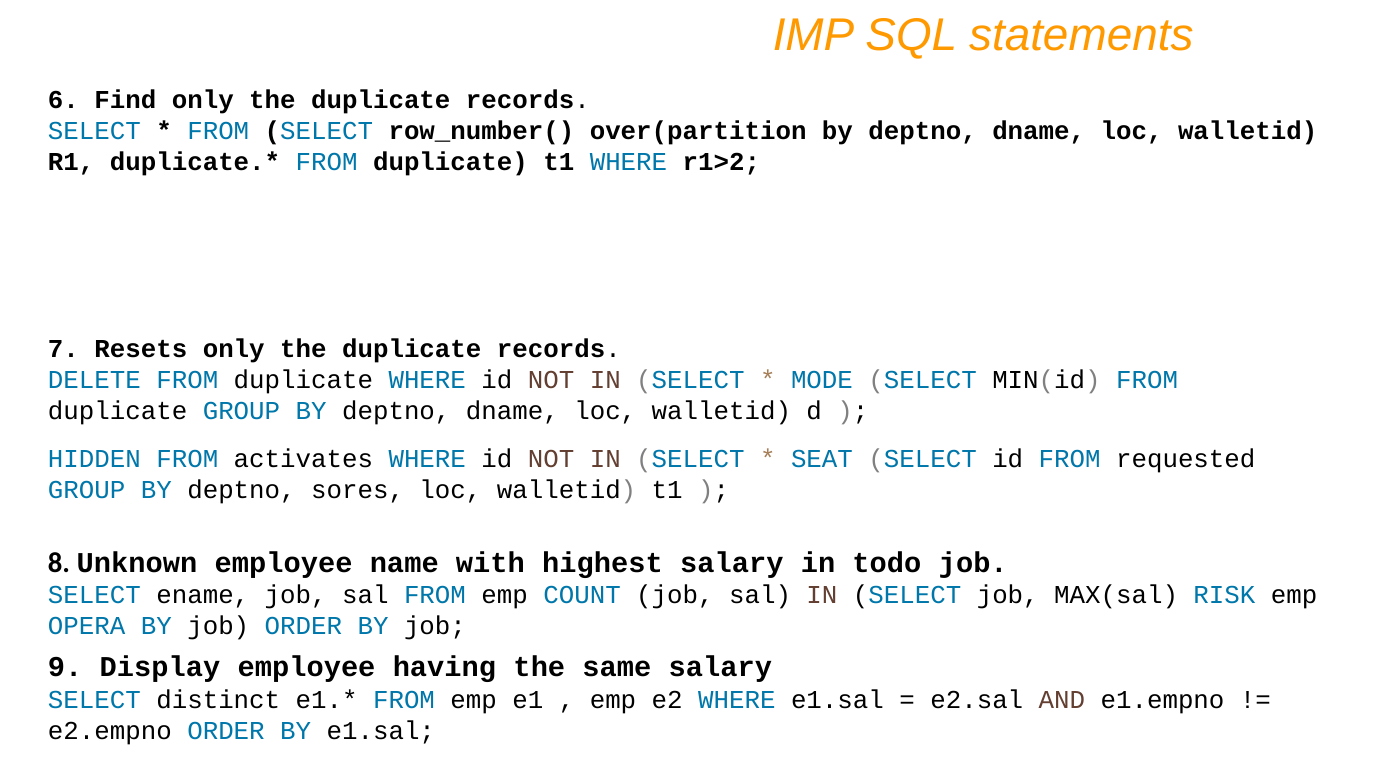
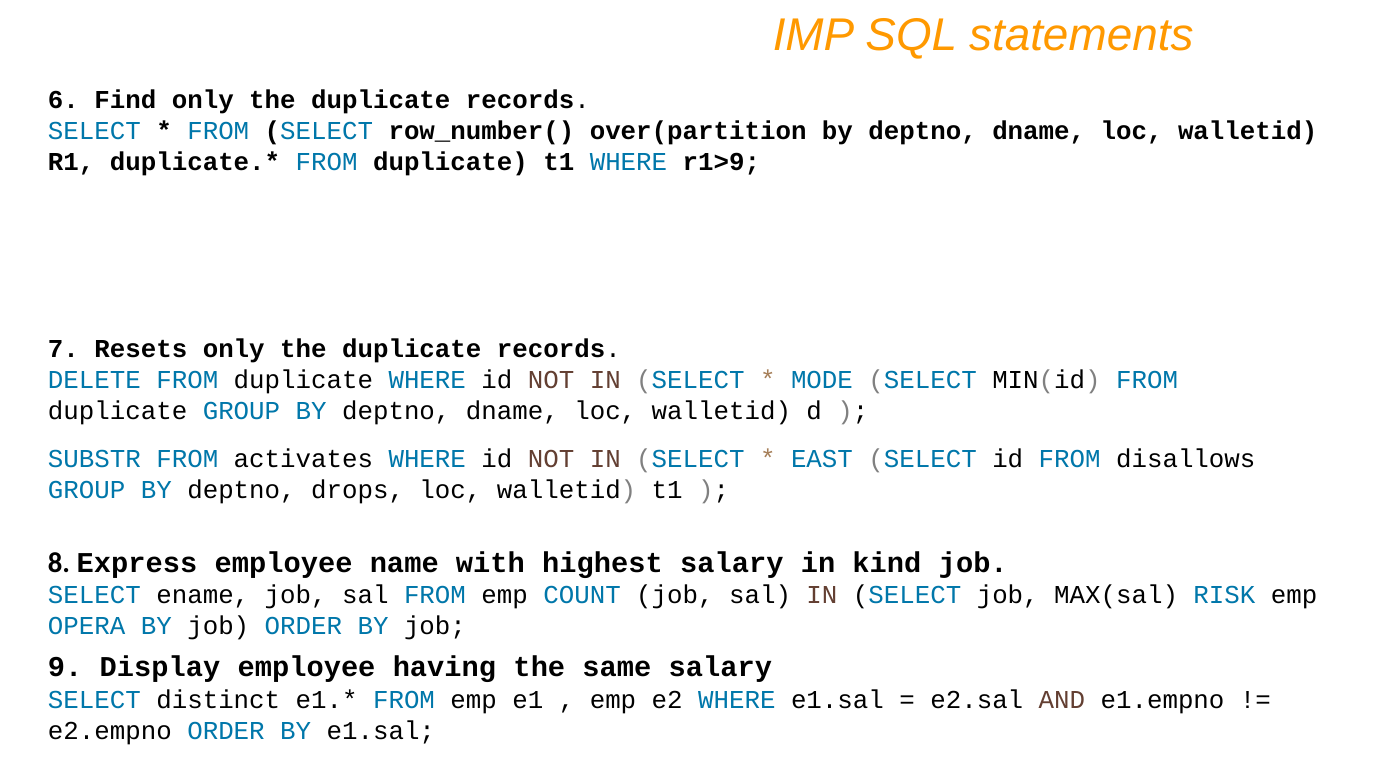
r1>2: r1>2 -> r1>9 (721, 162)
HIDDEN: HIDDEN -> SUBSTR (94, 459)
SEAT: SEAT -> EAST (822, 459)
requested: requested -> disallows (1186, 459)
sores: sores -> drops (358, 490)
Unknown: Unknown -> Express (137, 563)
todo: todo -> kind (887, 563)
